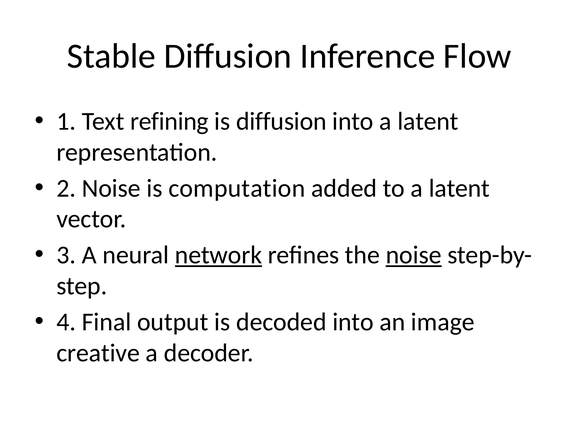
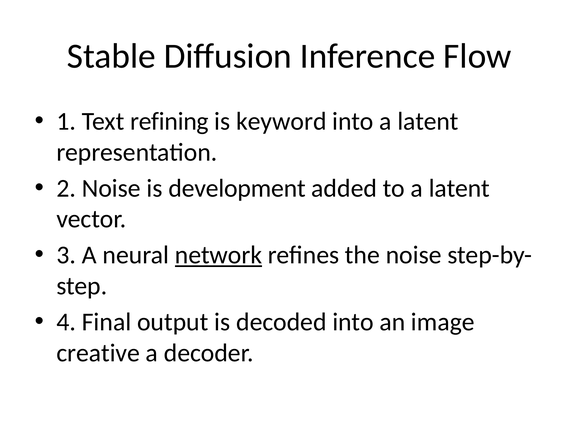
is diffusion: diffusion -> keyword (281, 121)
computation: computation -> development (237, 188)
noise underline: present -> none (414, 255)
